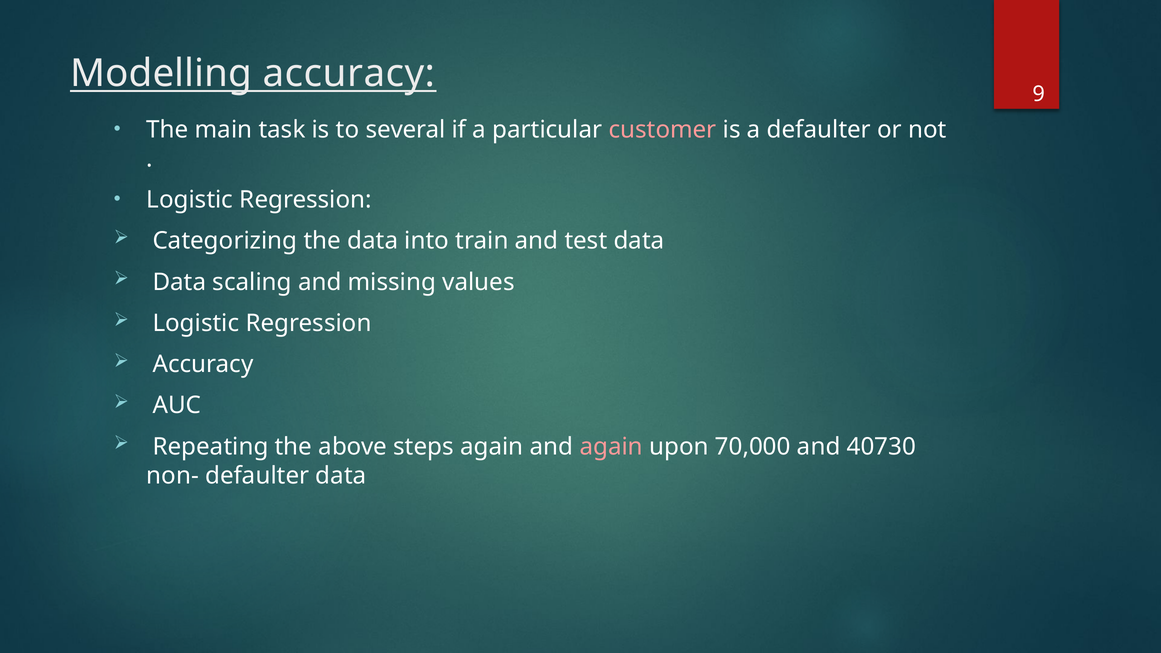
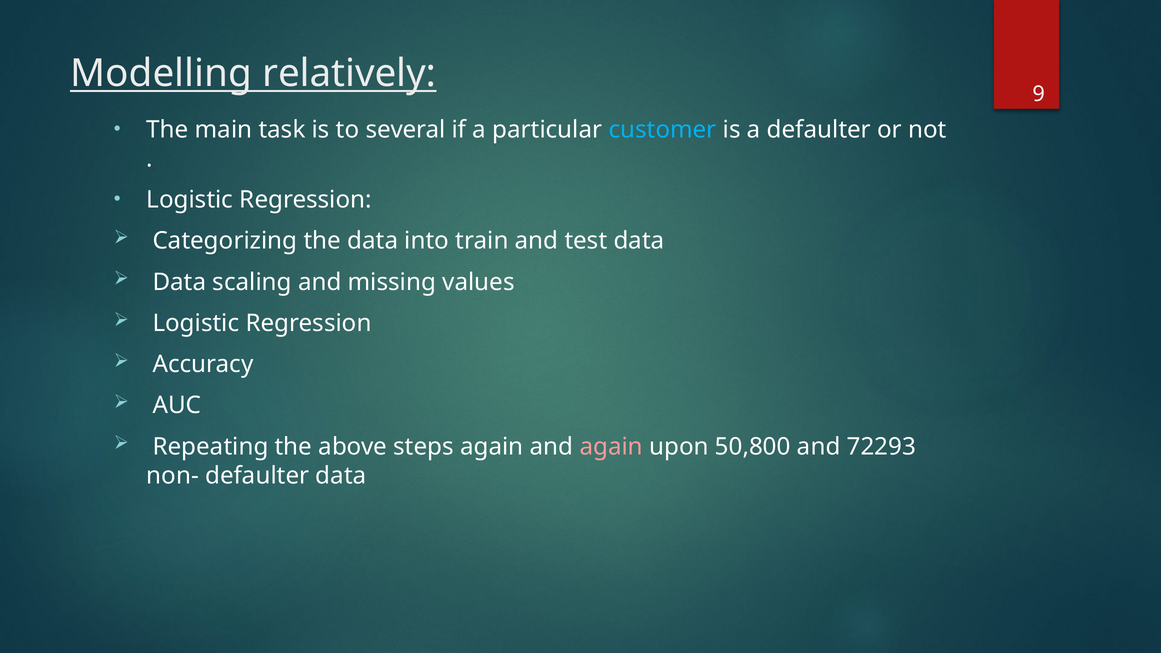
Modelling accuracy: accuracy -> relatively (349, 73)
customer colour: pink -> light blue (663, 130)
70,000: 70,000 -> 50,800 (753, 447)
40730: 40730 -> 72293 (881, 447)
